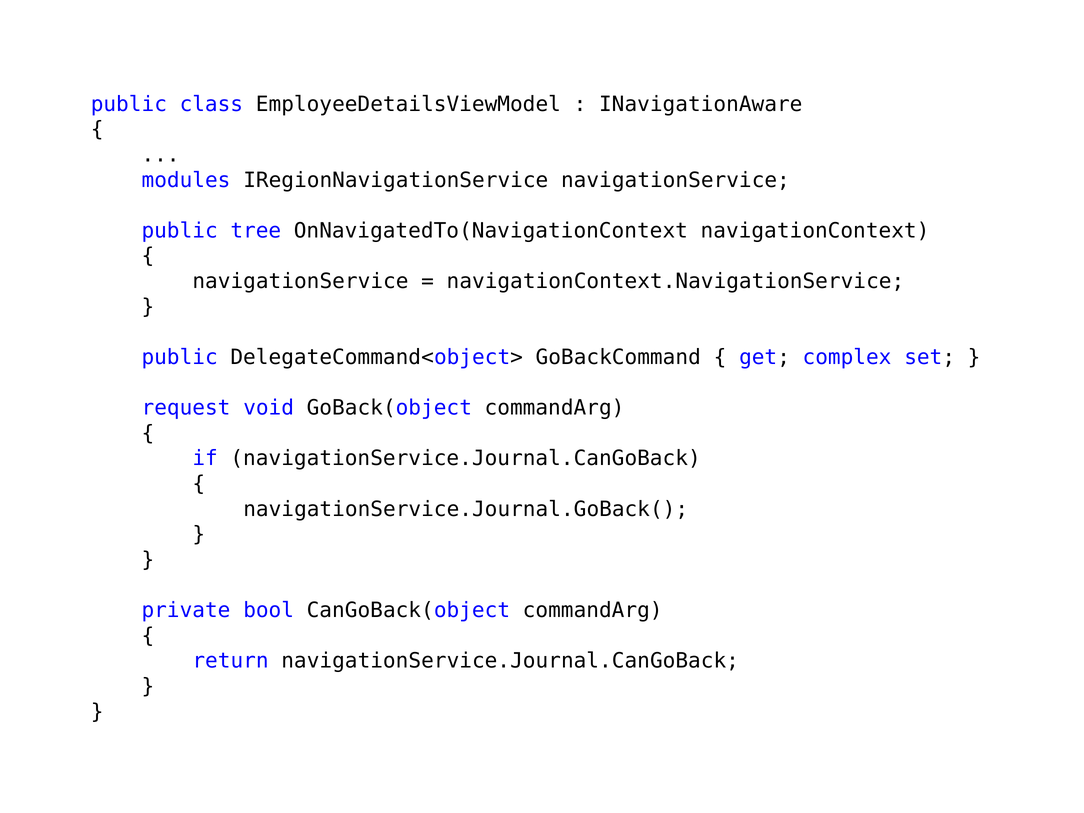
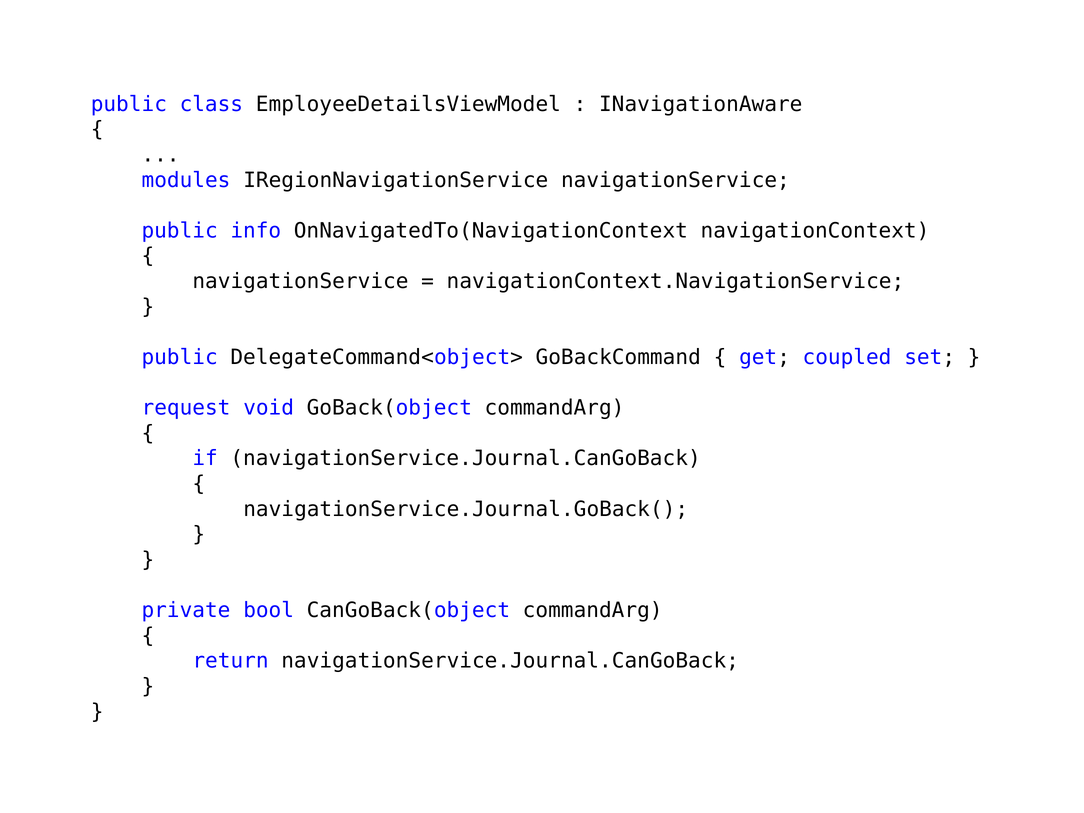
tree: tree -> info (256, 231)
complex: complex -> coupled (847, 357)
